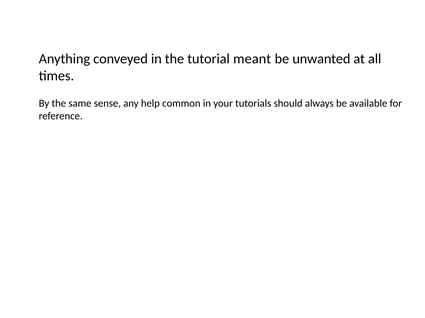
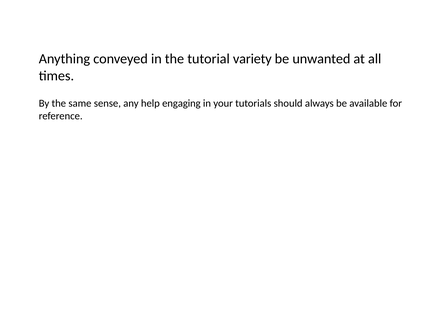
meant: meant -> variety (252, 59)
common: common -> engaging (181, 103)
